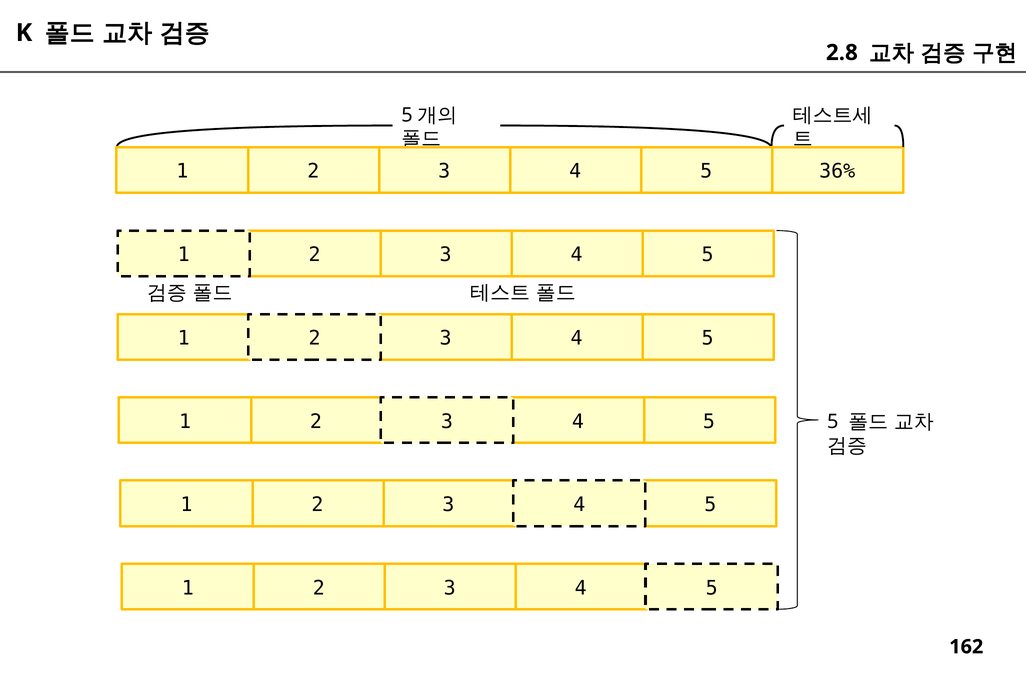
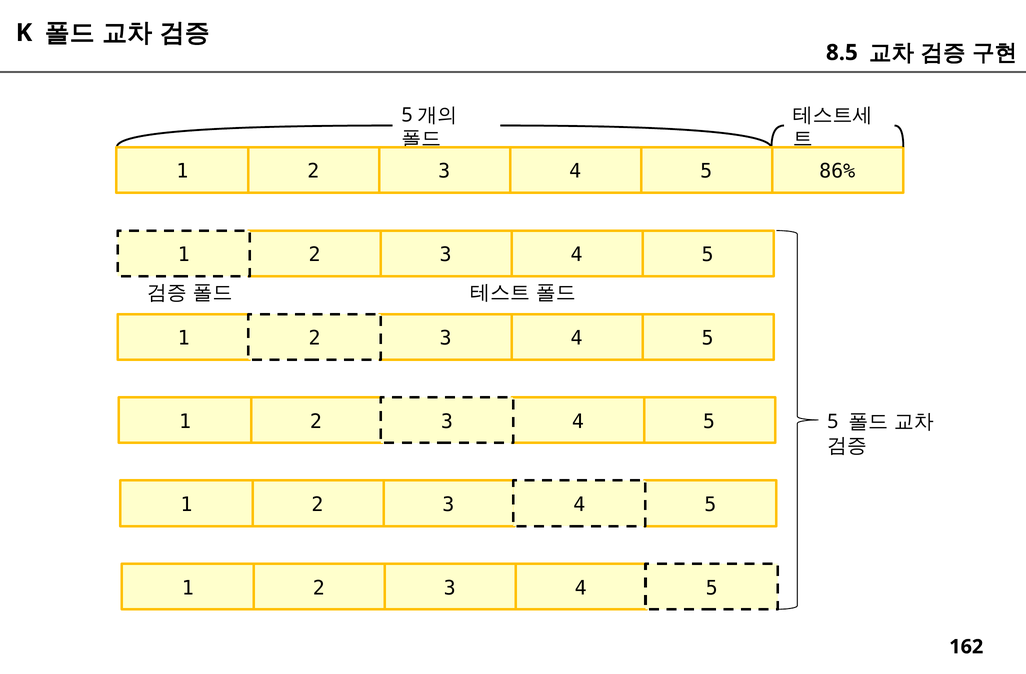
2.8: 2.8 -> 8.5 (842, 53)
36%: 36% -> 86% (837, 171)
